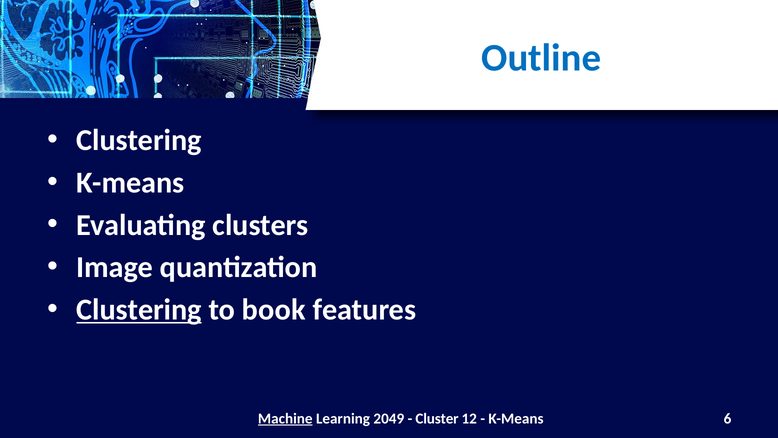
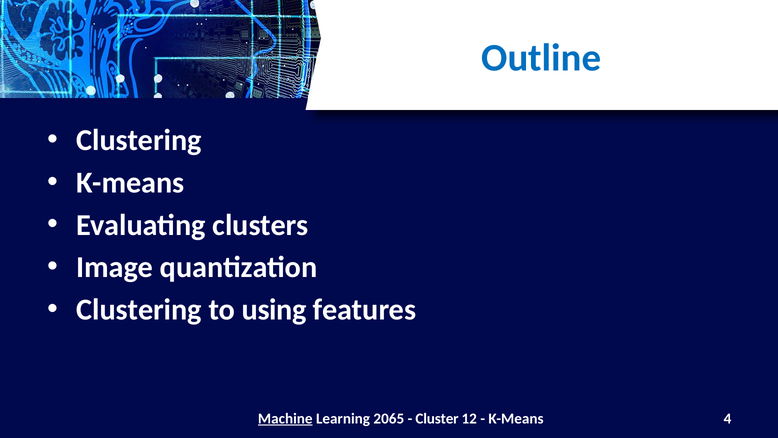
Clustering underline: present -> none (139, 309)
book: book -> using (274, 309)
2049: 2049 -> 2065 (389, 418)
6: 6 -> 4 (727, 418)
